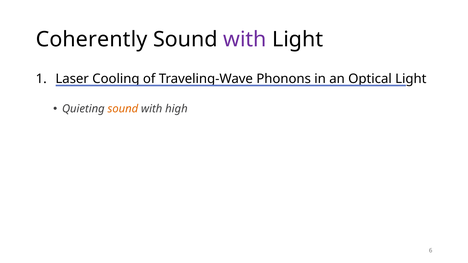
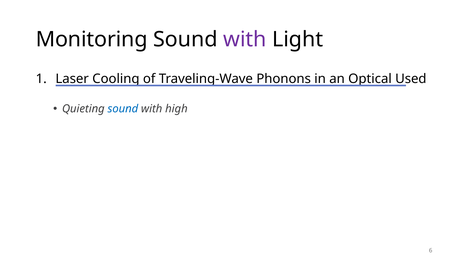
Coherently: Coherently -> Monitoring (92, 39)
Light: Light -> Used (411, 79)
sound colour: orange -> blue (123, 109)
